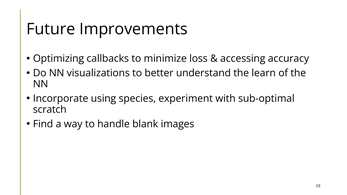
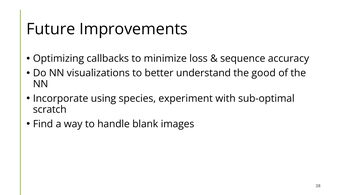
accessing: accessing -> sequence (243, 59)
learn: learn -> good (264, 73)
